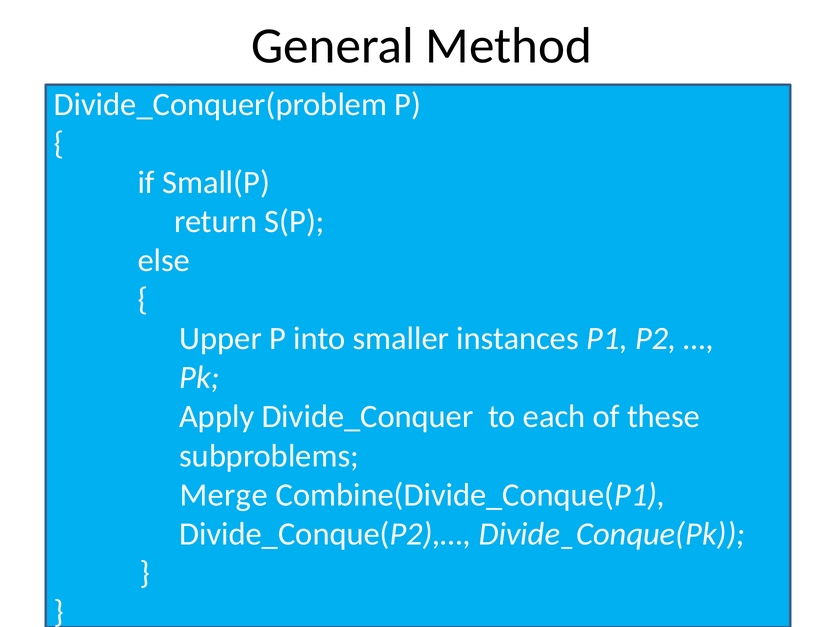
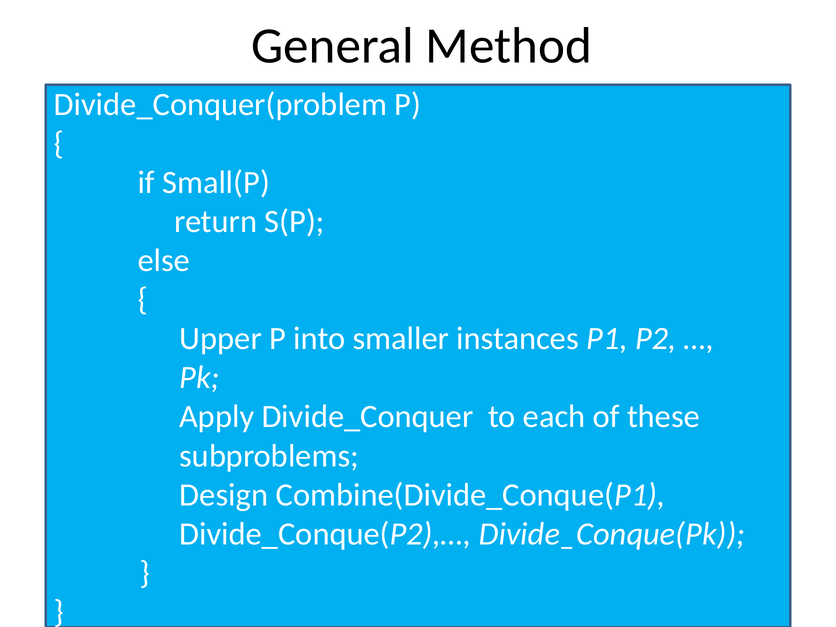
Merge: Merge -> Design (224, 495)
